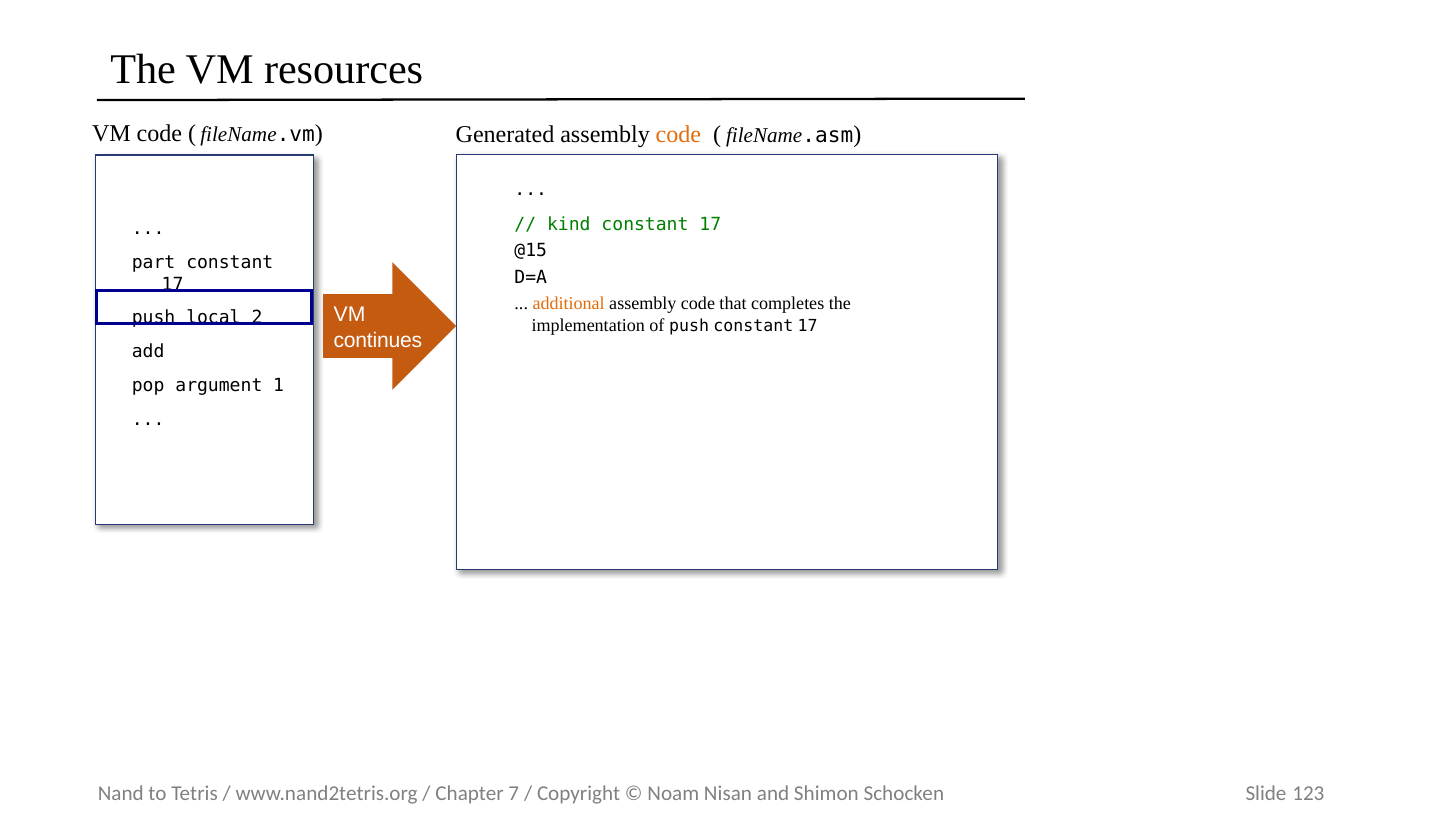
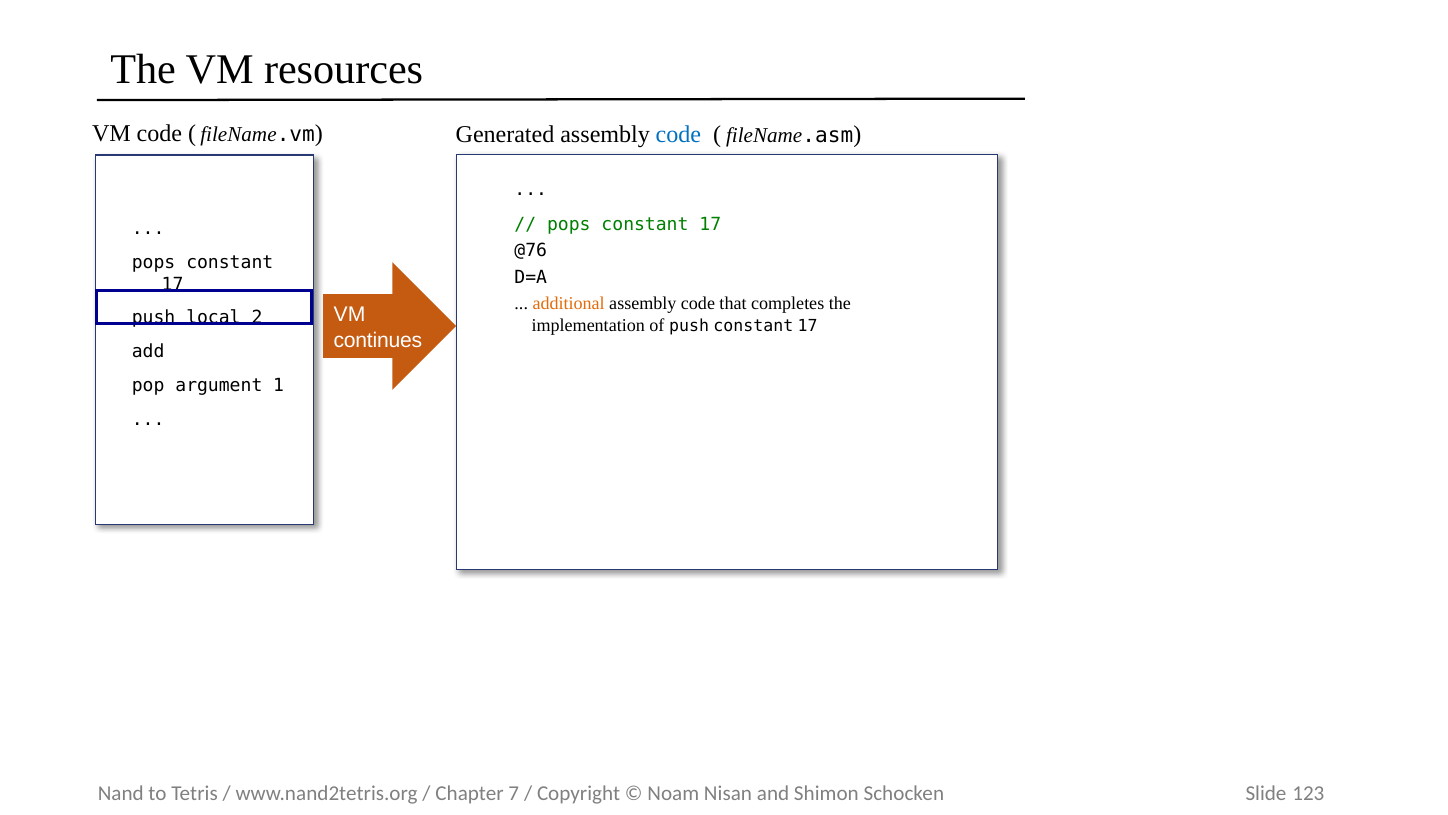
code colour: orange -> blue (678, 134)
kind: kind -> pops (569, 224)
@15: @15 -> @76 (531, 251)
part: part -> pops (154, 262)
